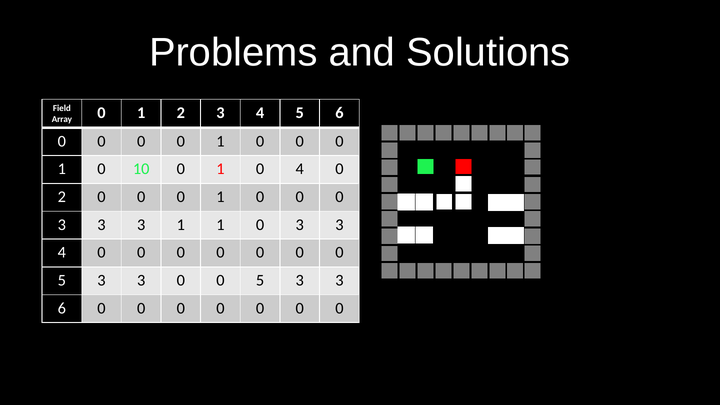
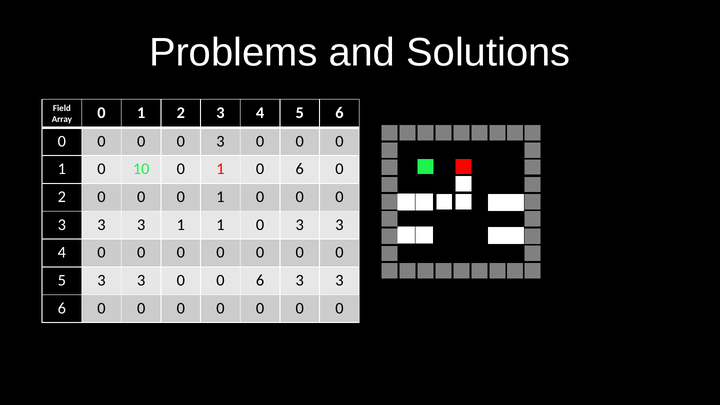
1: 1 -> 3 (220, 141)
1 0 4: 4 -> 6 (300, 169)
3 0 0 5: 5 -> 6 (260, 280)
